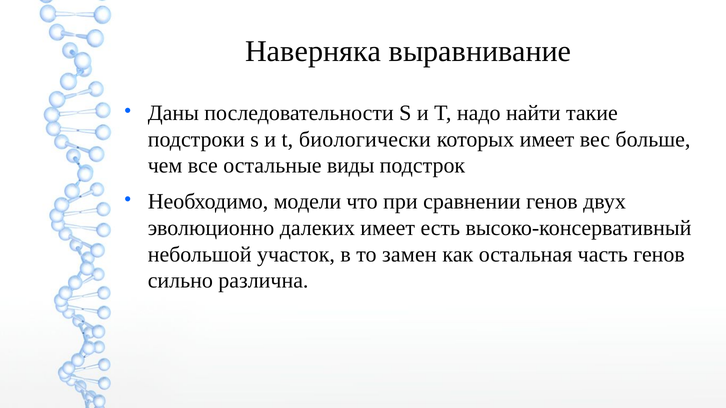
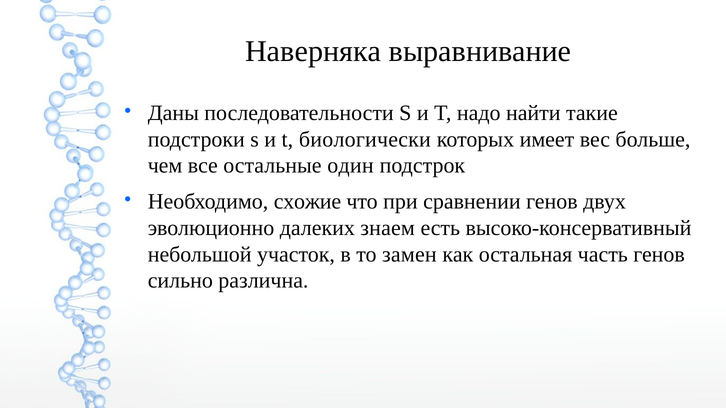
виды: виды -> один (350, 166)
модели: модели -> схожие (307, 202)
далеких имеет: имеет -> знаем (388, 228)
